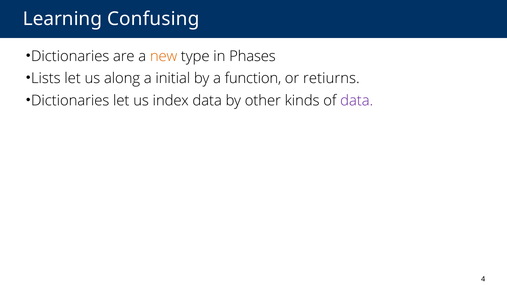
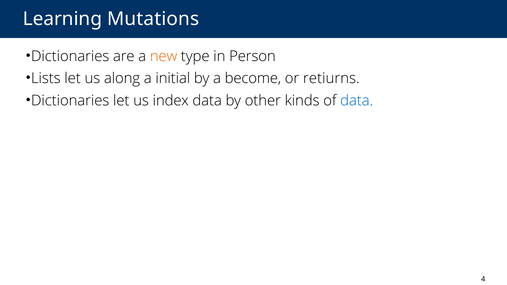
Confusing: Confusing -> Mutations (153, 19)
Phases: Phases -> Person (252, 56)
function: function -> become (253, 78)
data colour: purple -> blue (357, 101)
